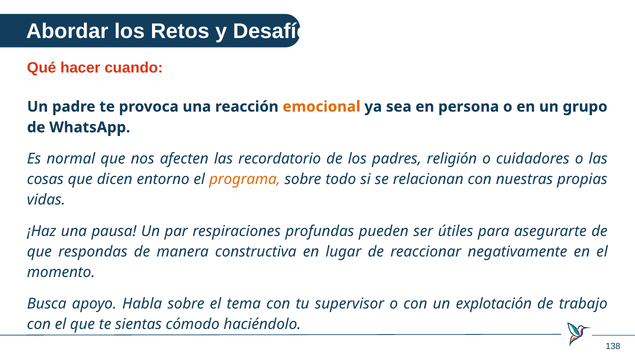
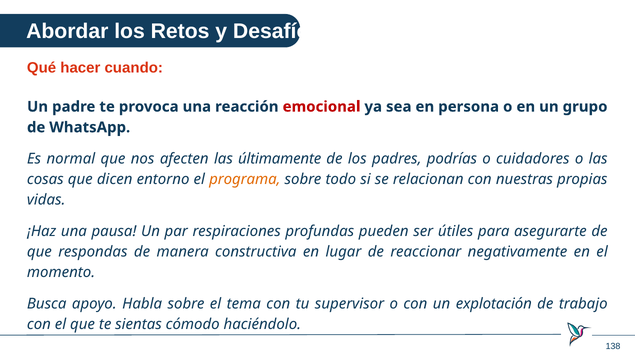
emocional colour: orange -> red (322, 107)
recordatorio: recordatorio -> últimamente (280, 159)
religión: religión -> podrías (452, 159)
